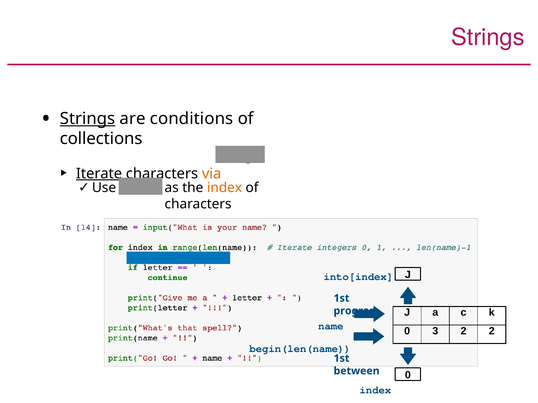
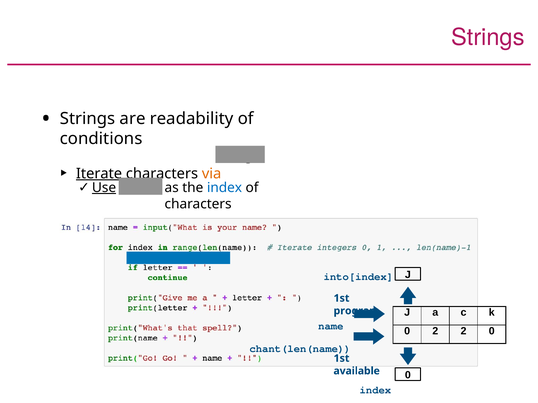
Strings underline: present -> none (88, 119)
conditions: conditions -> readability (192, 119)
collections: collections -> conditions (101, 139)
Use underline: none -> present (104, 188)
index colour: orange -> blue (224, 188)
0 3: 3 -> 2 (435, 331)
2 2: 2 -> 0 (492, 331)
begin(len(name: begin(len(name -> chant(len(name (300, 349)
between: between -> available (357, 371)
